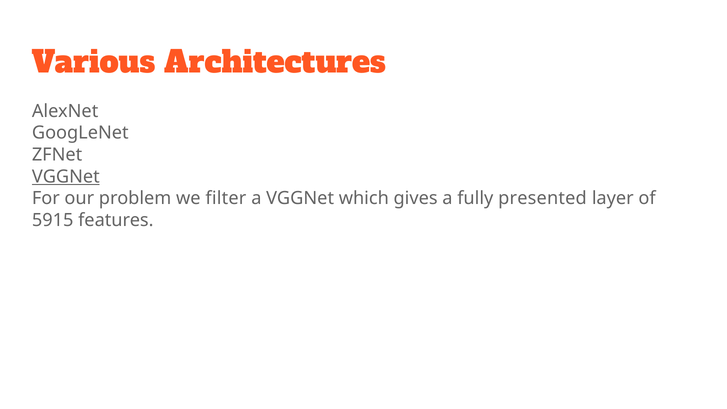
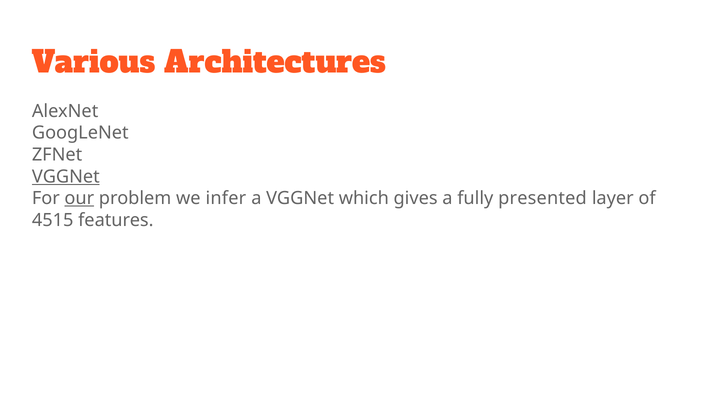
our underline: none -> present (79, 198)
filter: filter -> infer (226, 198)
5915: 5915 -> 4515 (53, 220)
